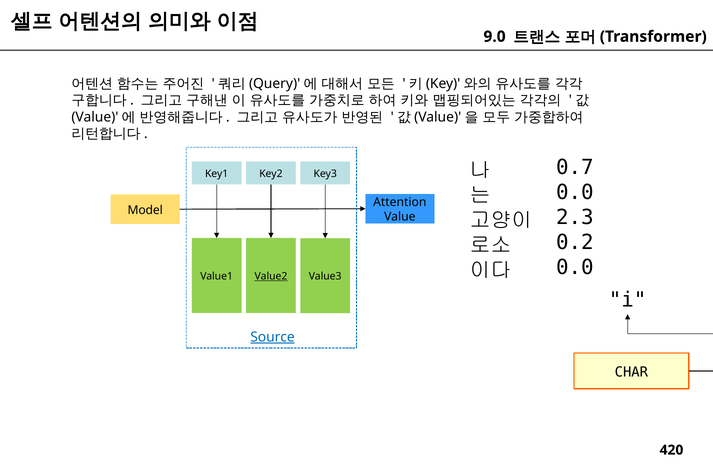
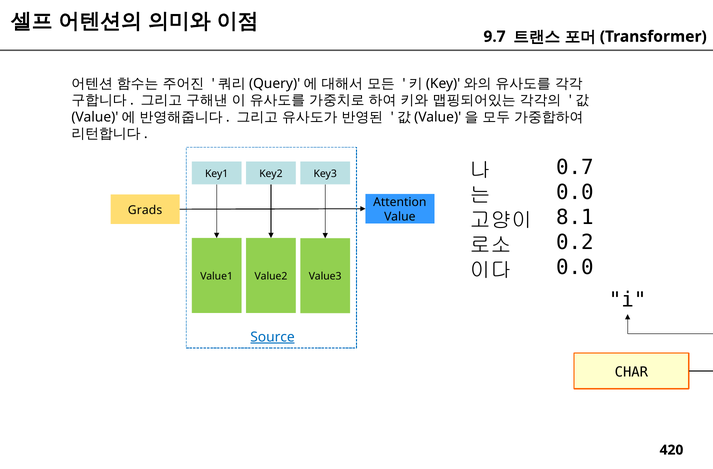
9.0: 9.0 -> 9.7 (495, 37)
Model: Model -> Grads (145, 210)
2.3: 2.3 -> 8.1 (575, 217)
Value2 underline: present -> none (271, 276)
